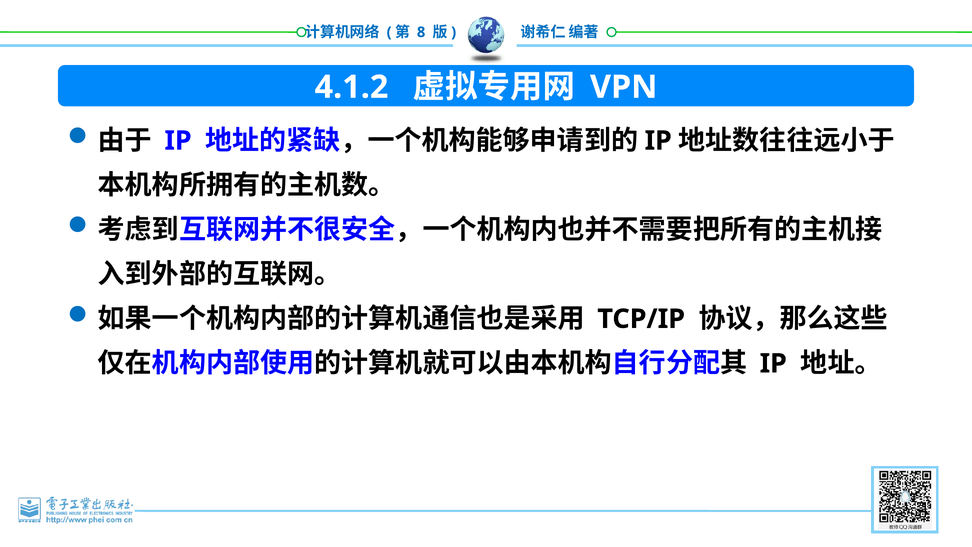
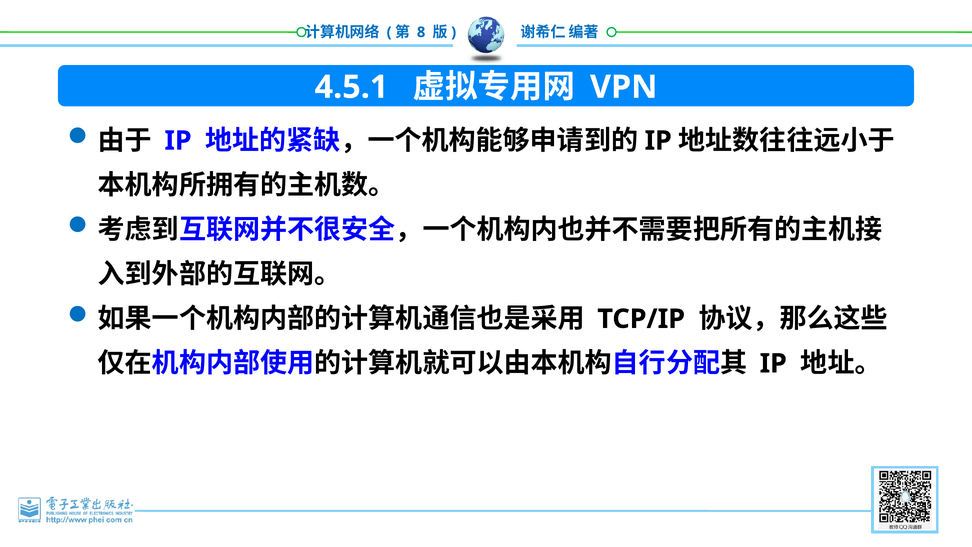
4.1.2: 4.1.2 -> 4.5.1 (351, 87)
